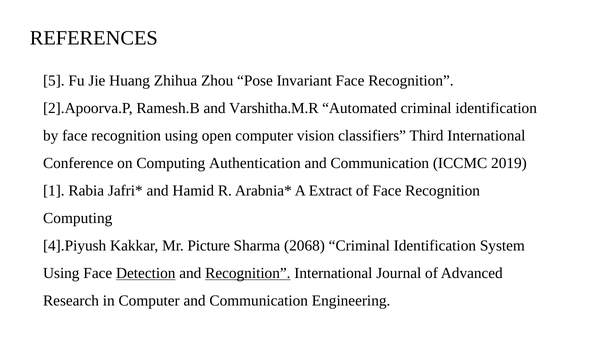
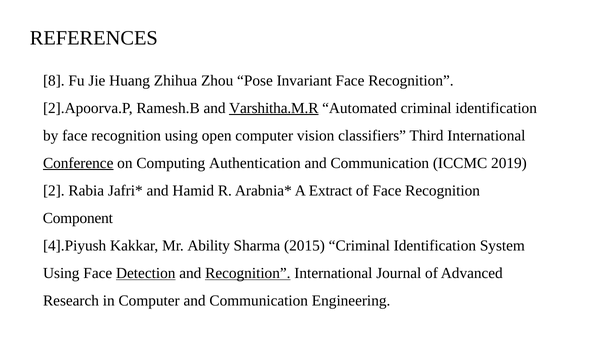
5: 5 -> 8 (54, 81)
Varshitha.M.R underline: none -> present (274, 108)
Conference underline: none -> present (78, 163)
1: 1 -> 2 (54, 191)
Computing: Computing -> Component (78, 218)
Picture: Picture -> Ability (209, 246)
2068: 2068 -> 2015 (305, 246)
